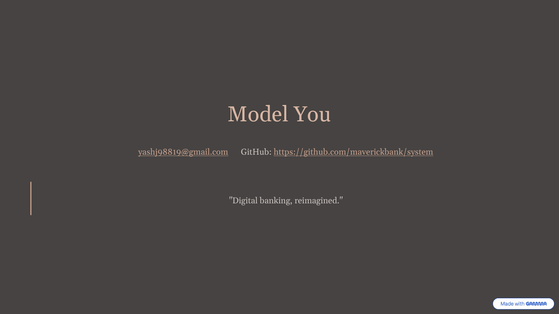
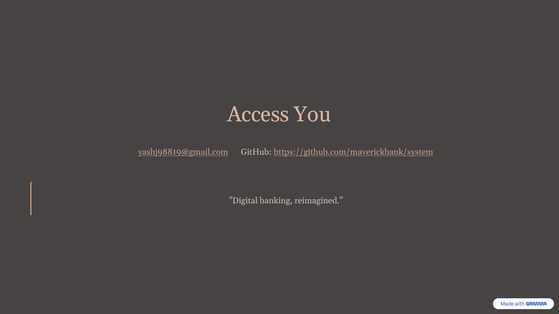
Model: Model -> Access (258, 114)
